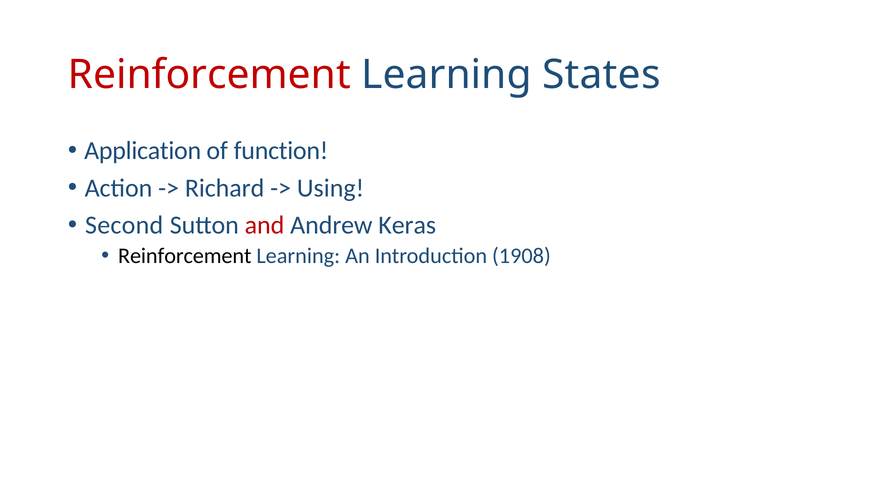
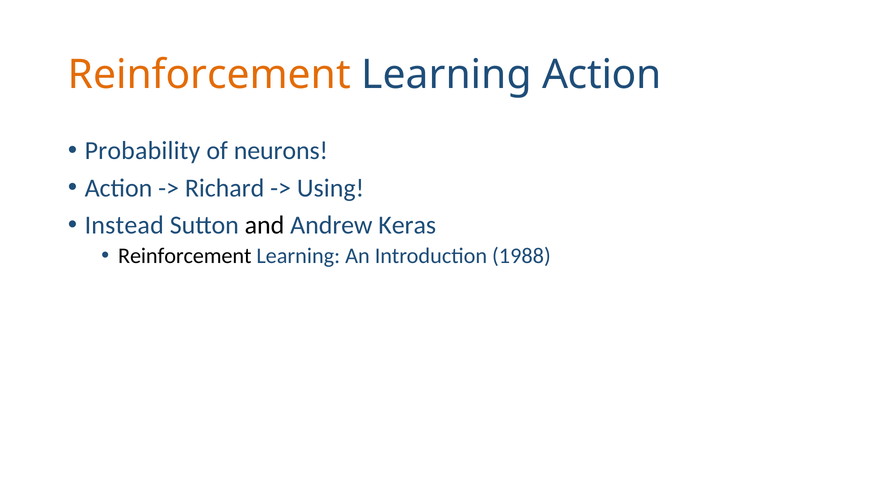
Reinforcement colour: red -> orange (209, 75)
Learning States: States -> Action (602, 75)
Application: Application -> Probability (142, 151)
function: function -> neurons (281, 151)
Second: Second -> Instead (124, 225)
and colour: red -> black (265, 225)
1908: 1908 -> 1988 (521, 256)
